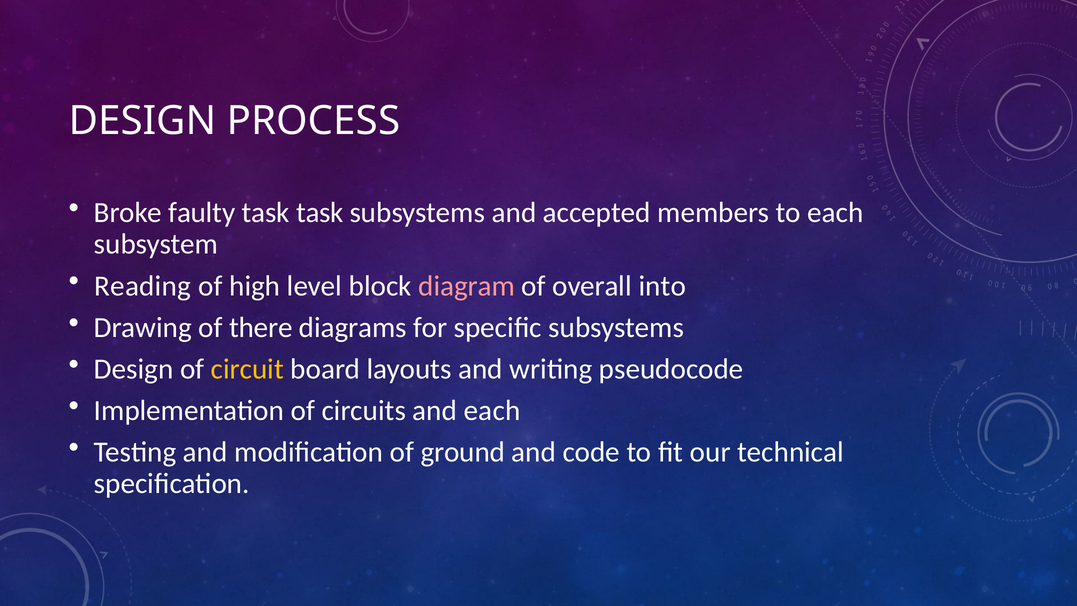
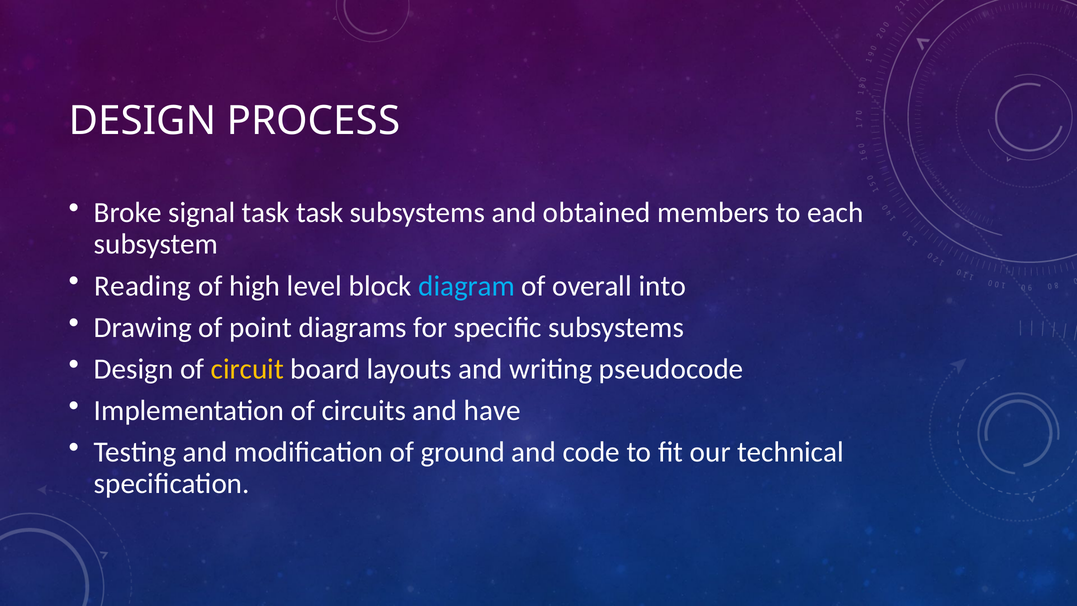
faulty: faulty -> signal (202, 213)
accepted: accepted -> obtained (597, 213)
diagram colour: pink -> light blue (467, 286)
there: there -> point (261, 327)
and each: each -> have (492, 410)
